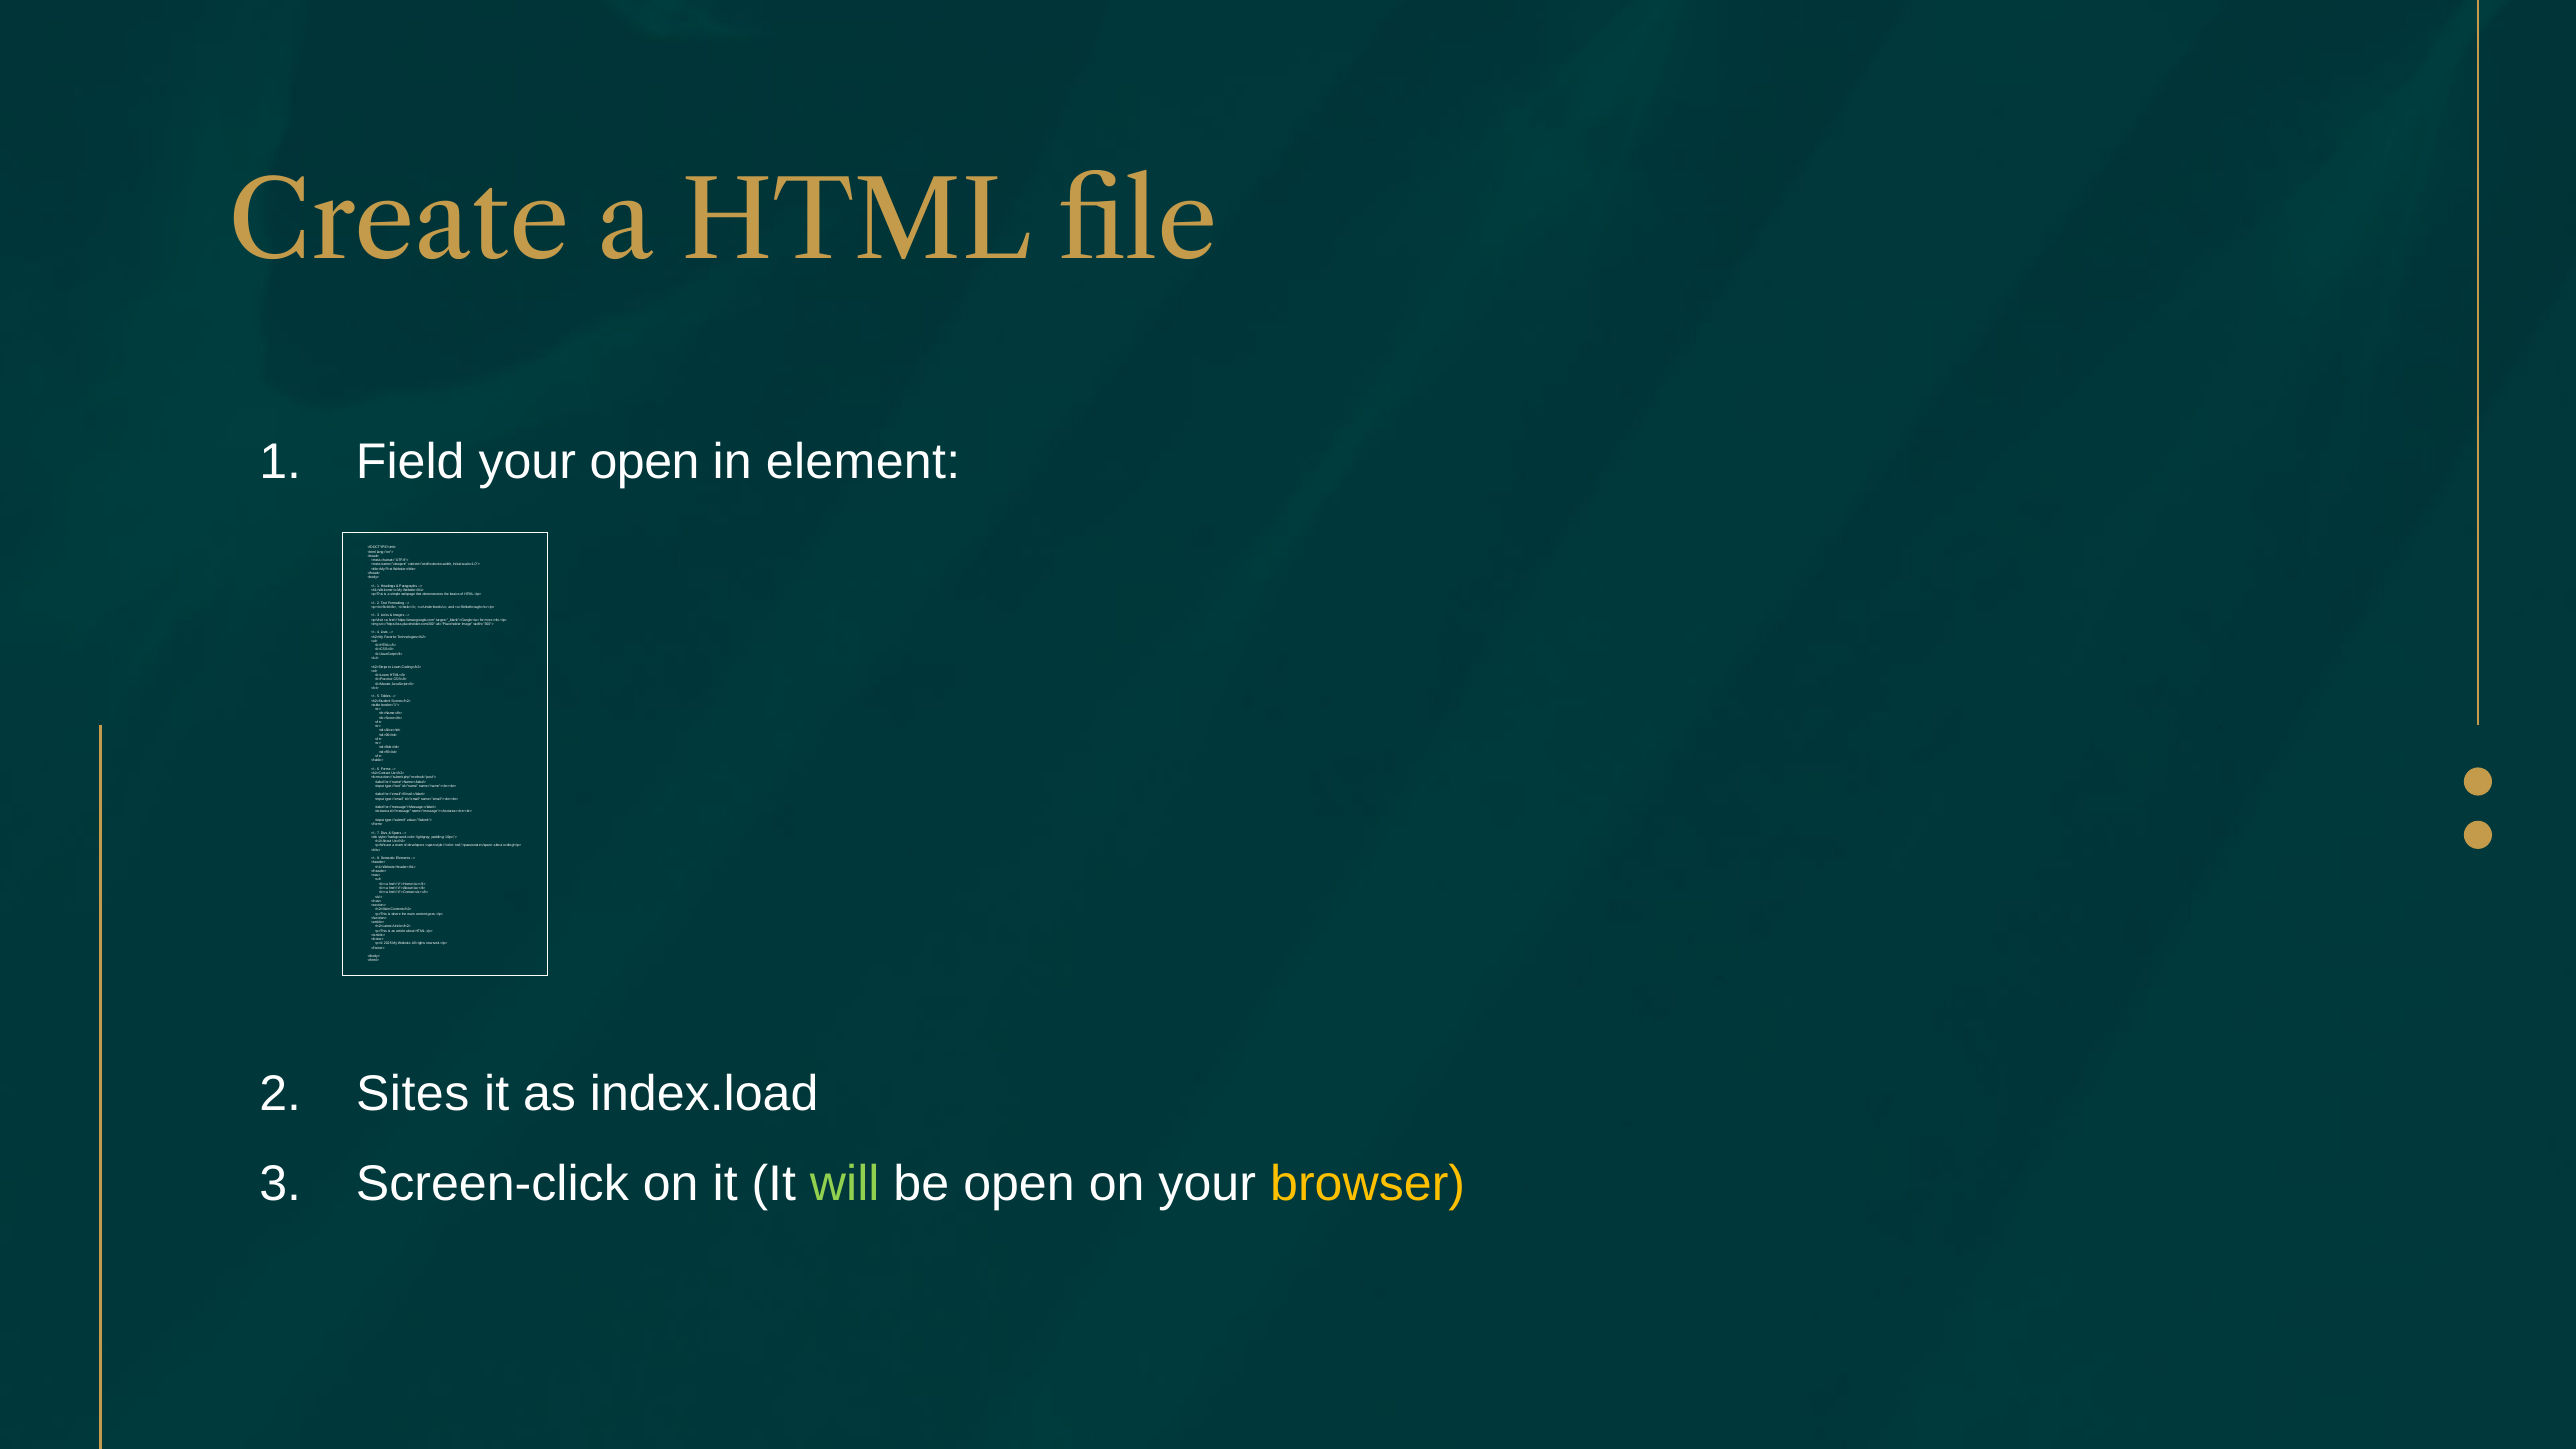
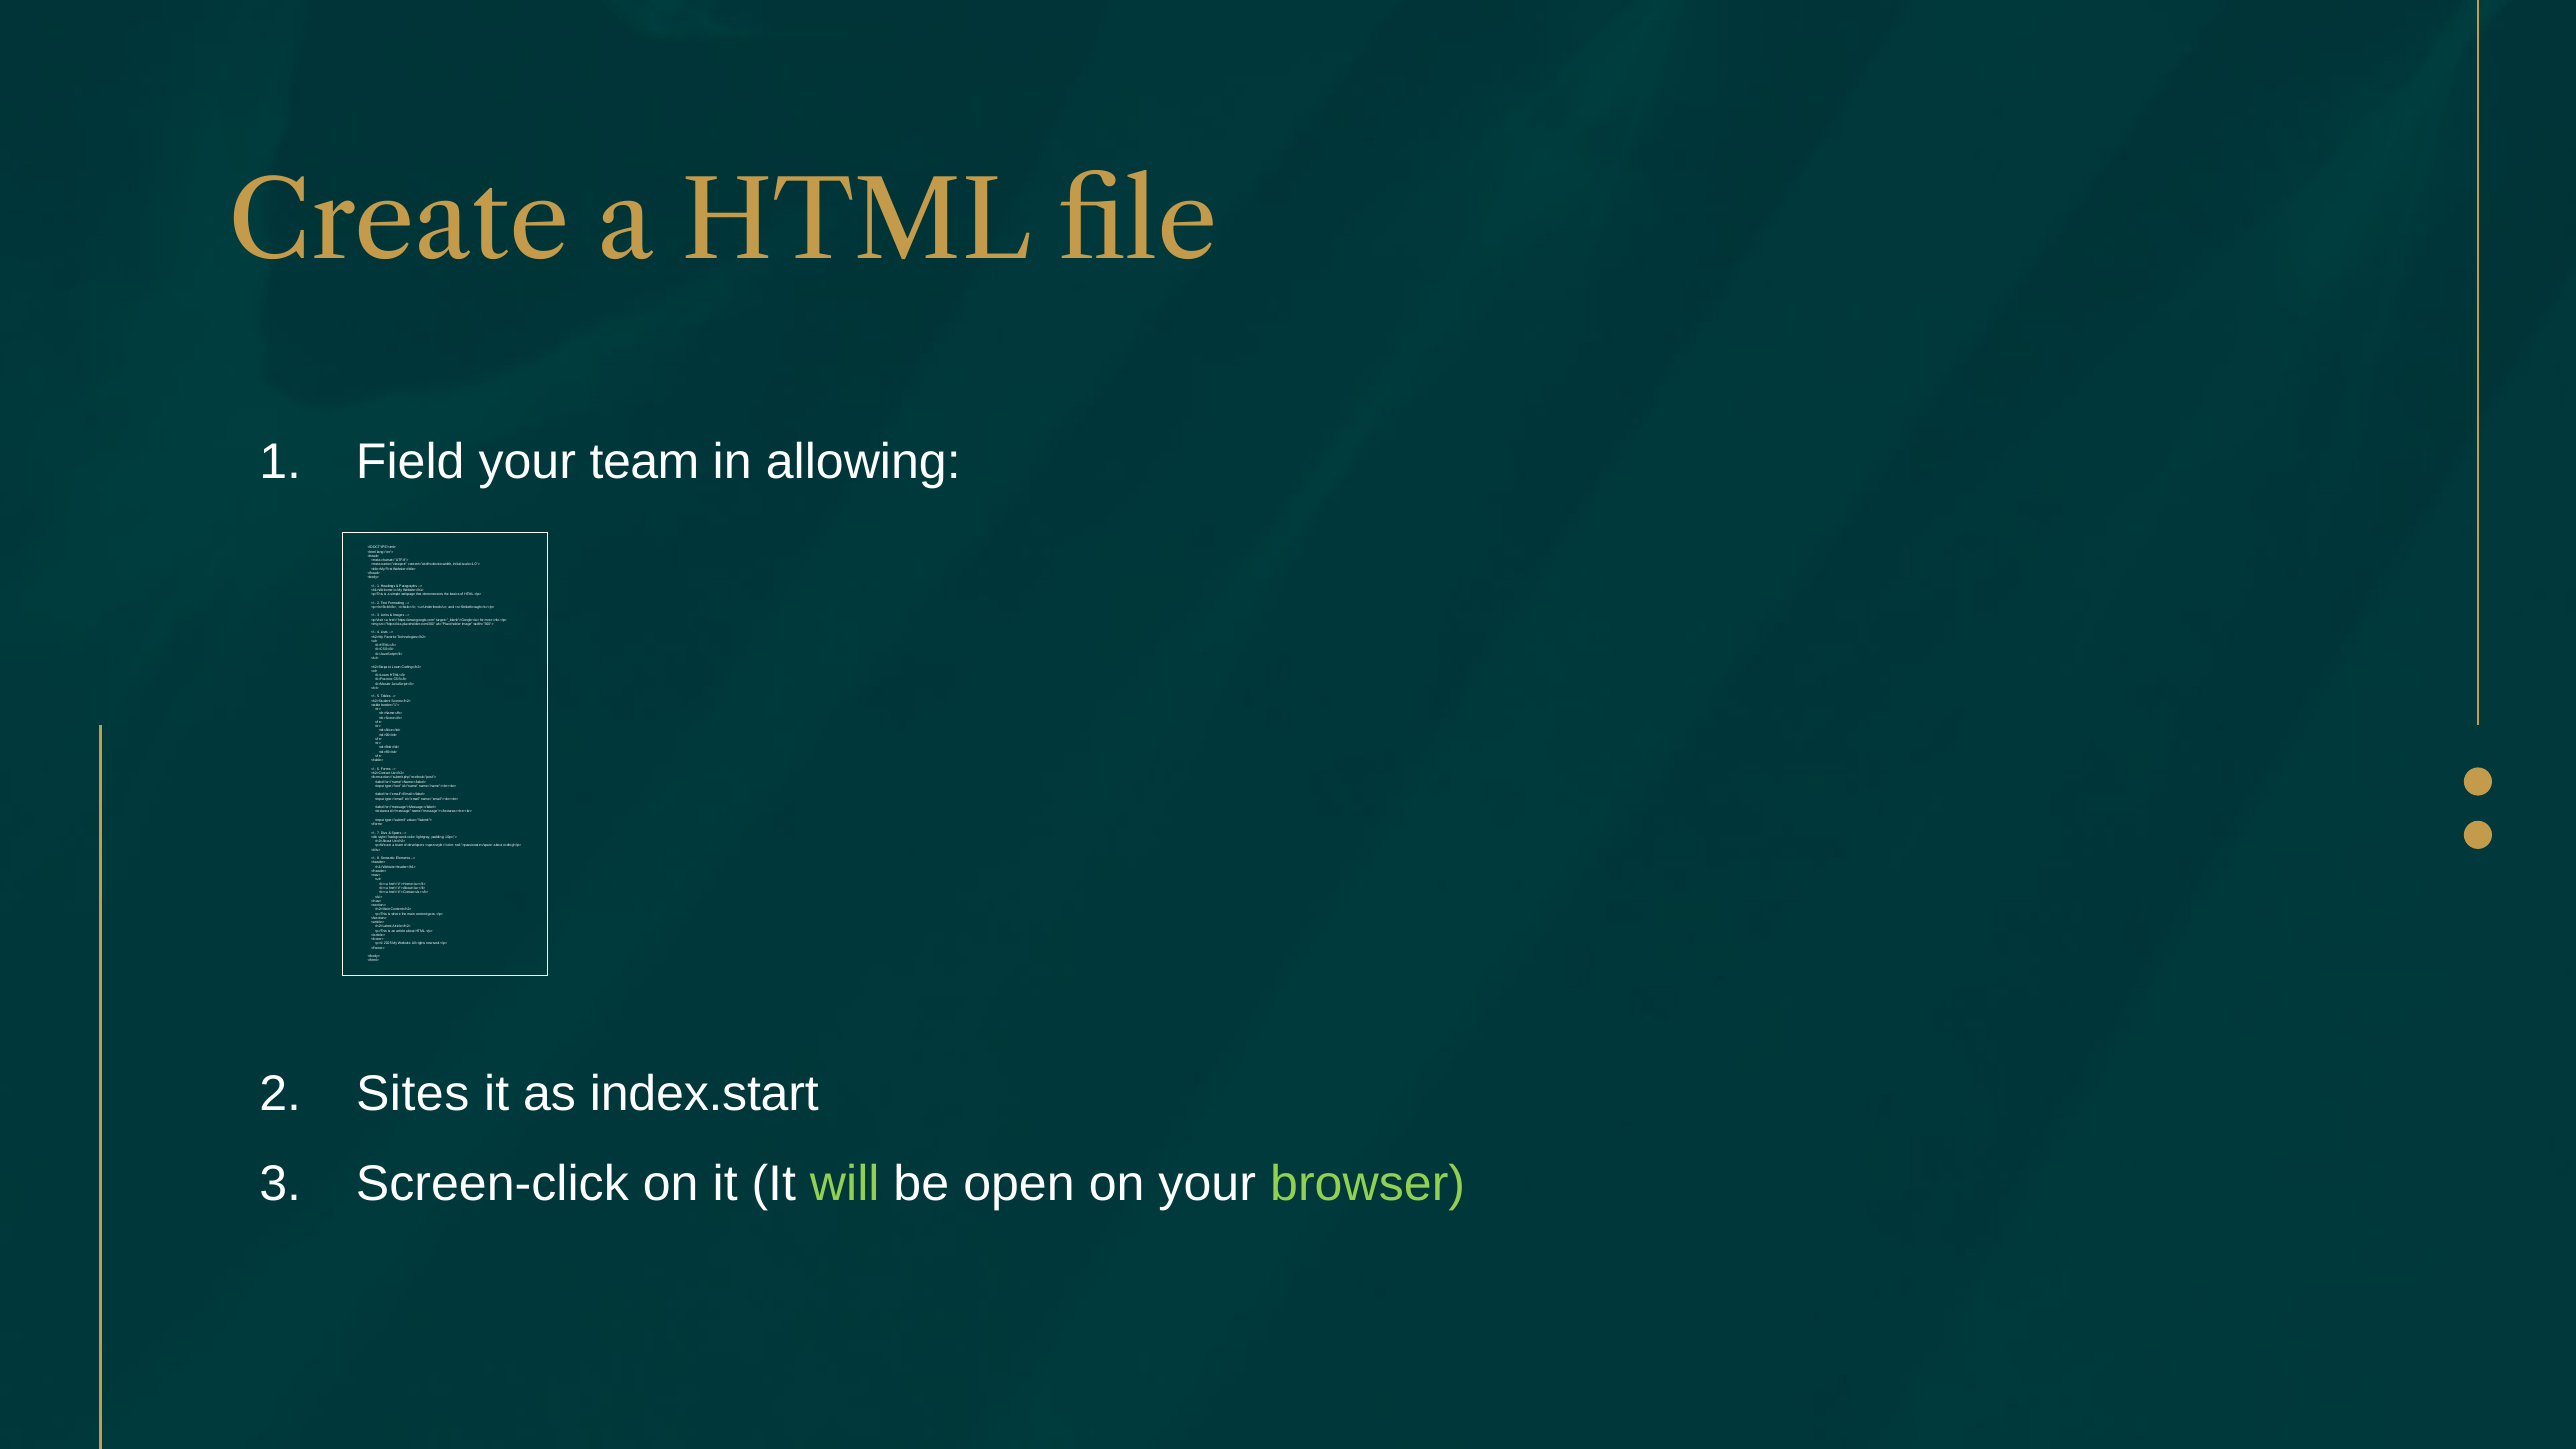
your open: open -> team (645, 462)
element: element -> allowing (863, 462)
index.load: index.load -> index.start (704, 1094)
browser colour: yellow -> light green (1368, 1184)
